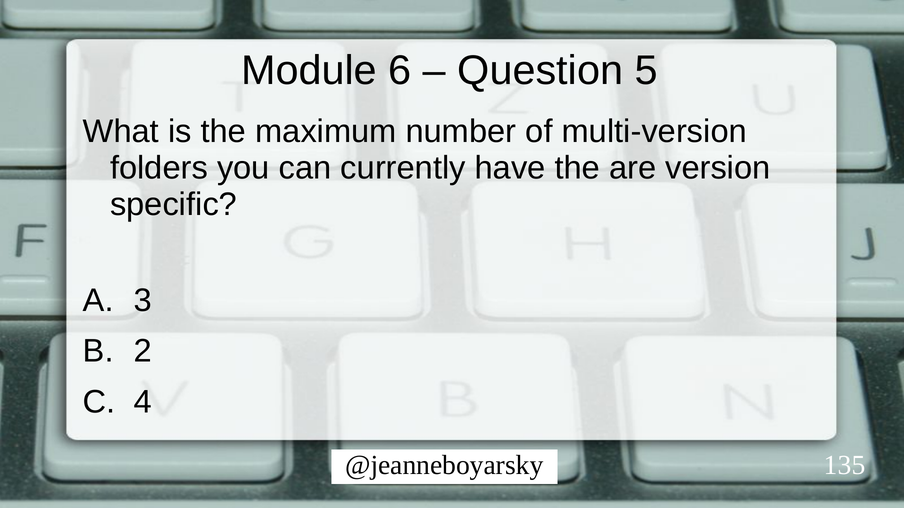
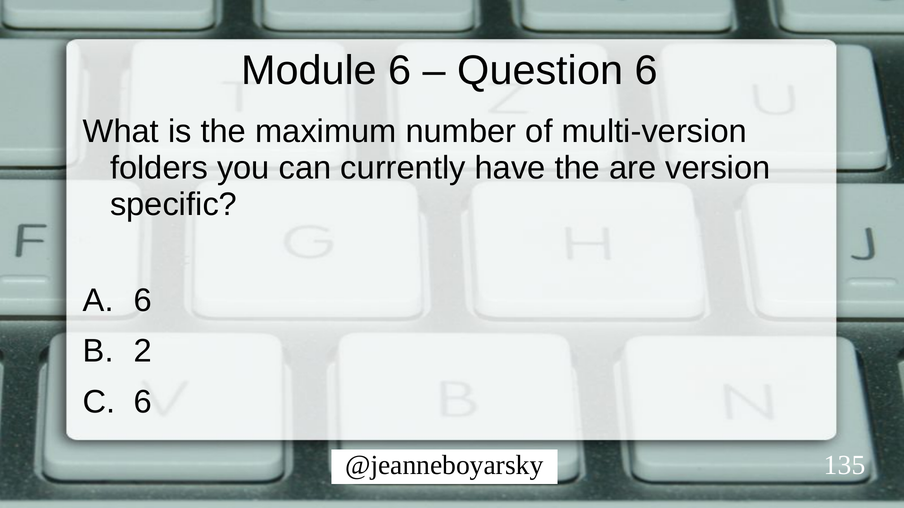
Question 5: 5 -> 6 (646, 71)
3: 3 -> 6 (143, 301)
4: 4 -> 6 (143, 402)
